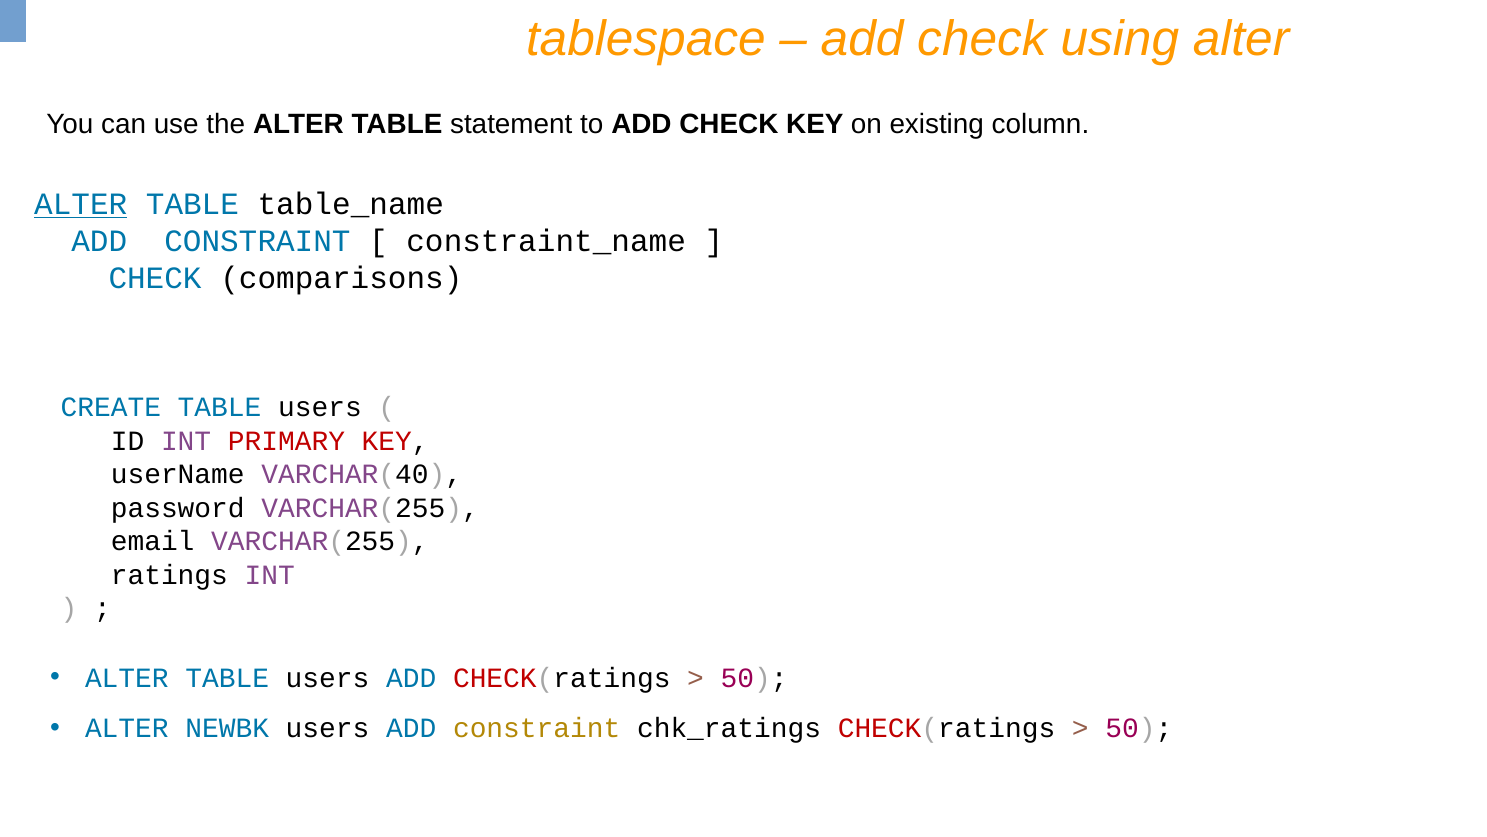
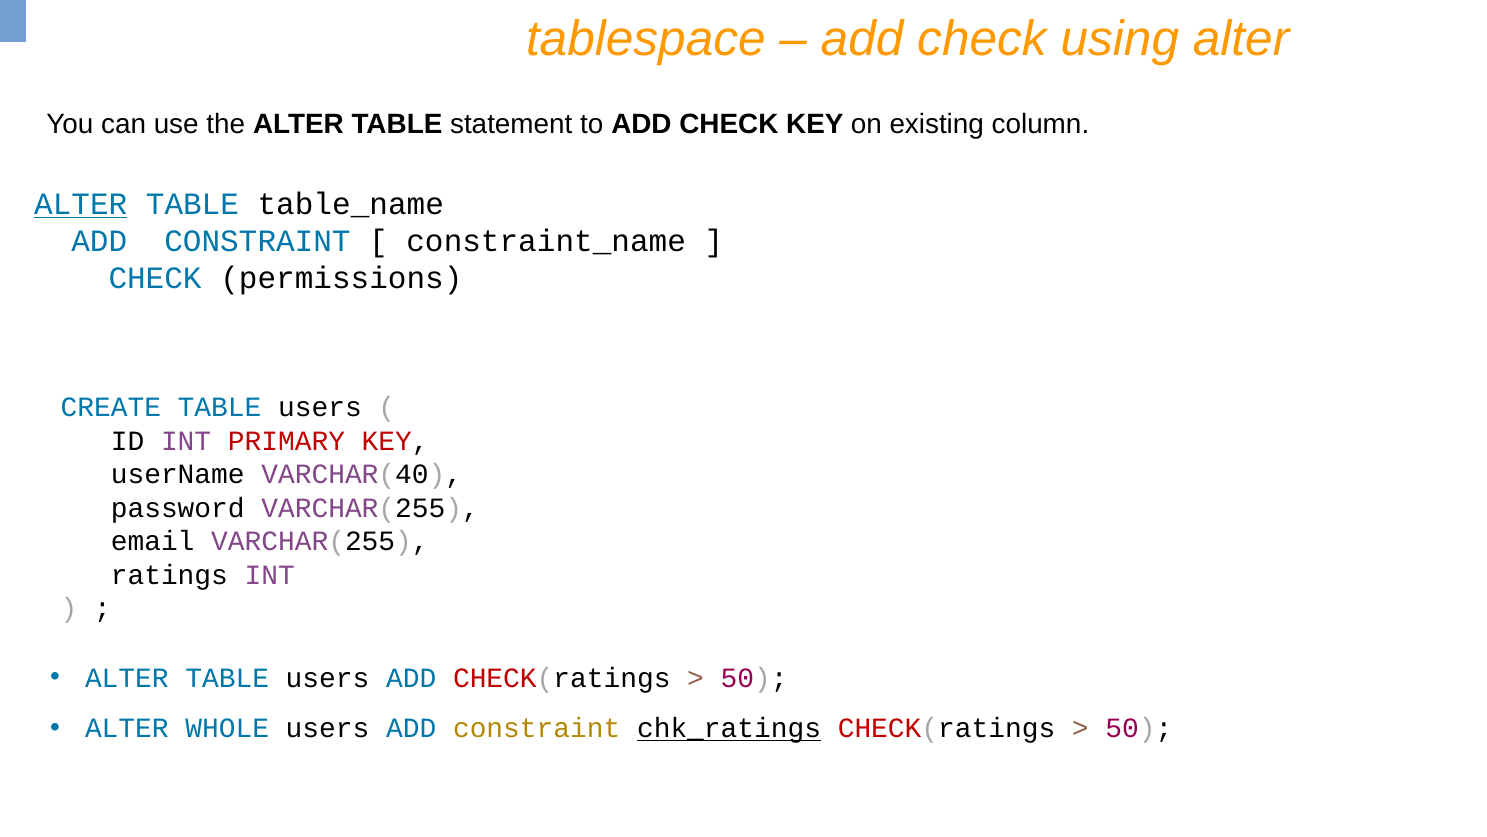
comparisons: comparisons -> permissions (341, 278)
NEWBK: NEWBK -> WHOLE (227, 728)
chk_ratings underline: none -> present (729, 728)
